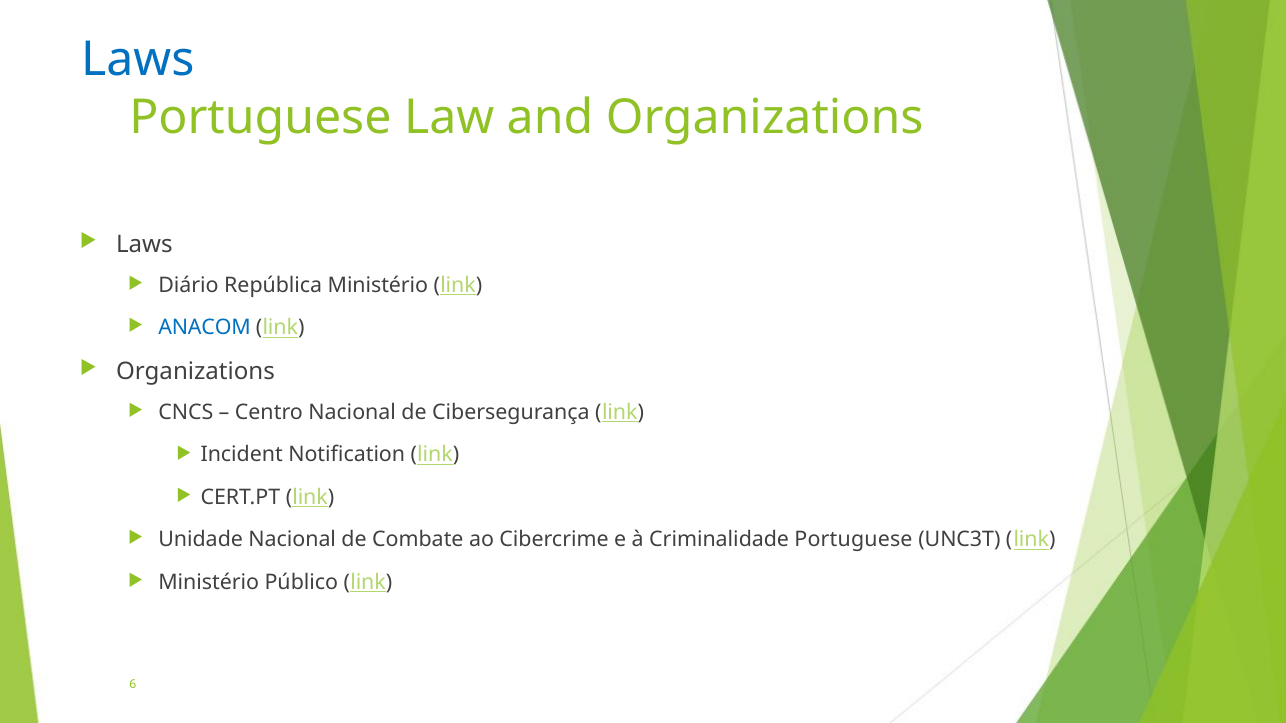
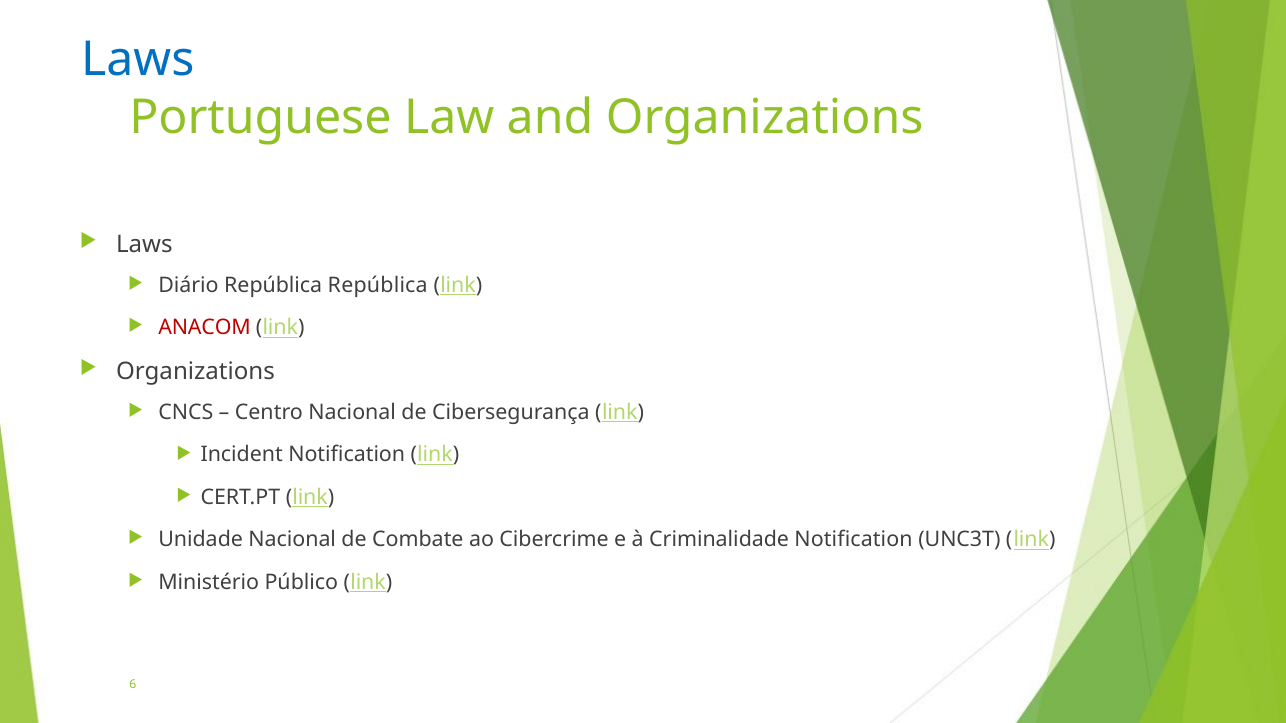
República Ministério: Ministério -> República (378, 285)
ANACOM colour: blue -> red (205, 328)
Criminalidade Portuguese: Portuguese -> Notification (854, 540)
